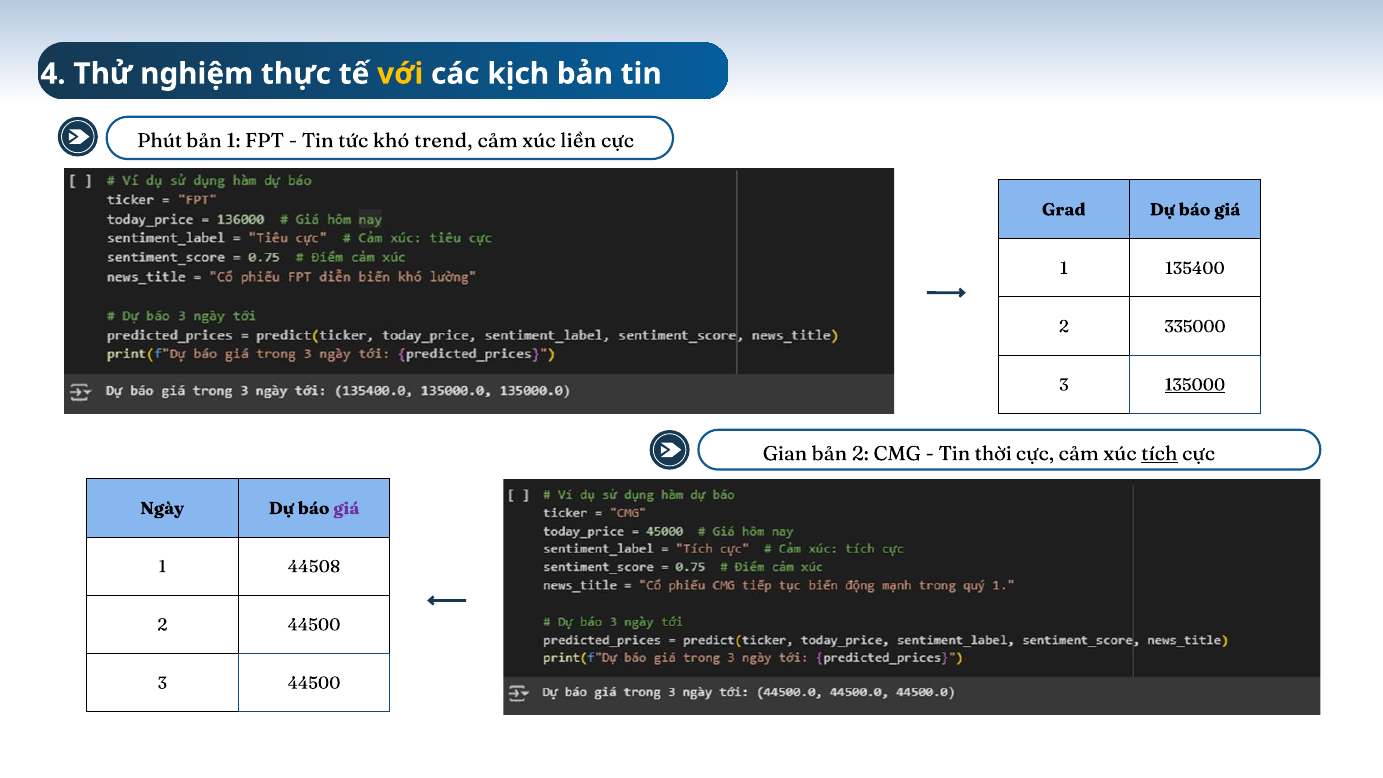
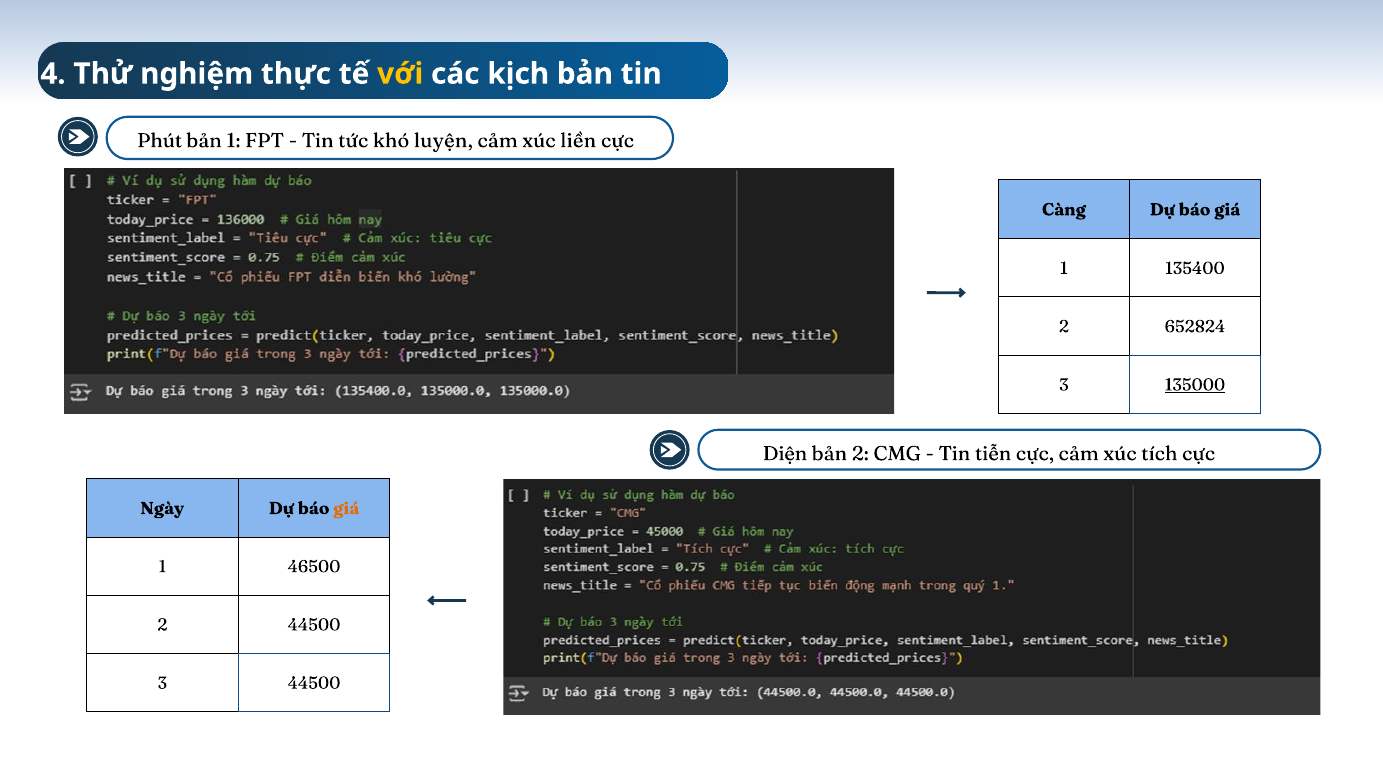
trend: trend -> luyện (443, 141)
Grad: Grad -> Càng (1064, 210)
335000: 335000 -> 652824 (1195, 326)
Gian: Gian -> Diện (785, 454)
thời: thời -> tiễn (993, 454)
tích underline: present -> none (1159, 454)
giá colour: purple -> orange (346, 508)
44508: 44508 -> 46500 (314, 566)
